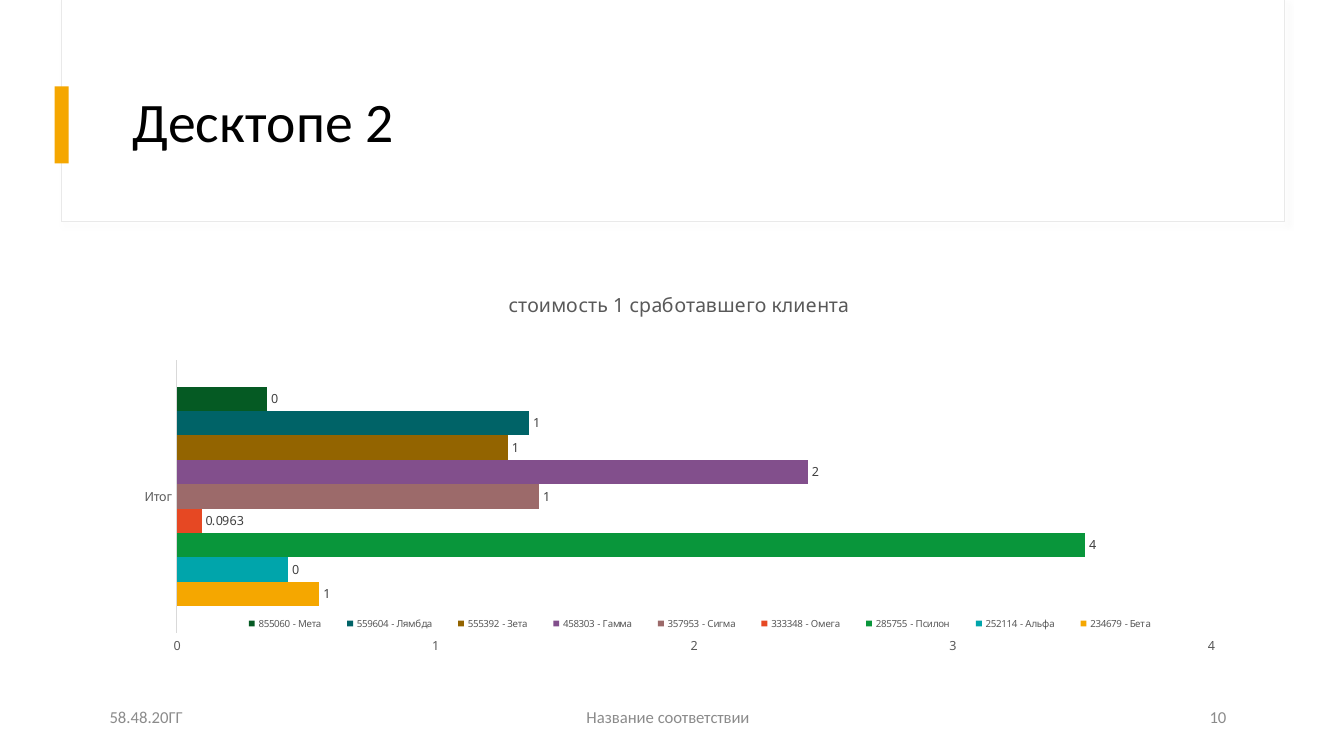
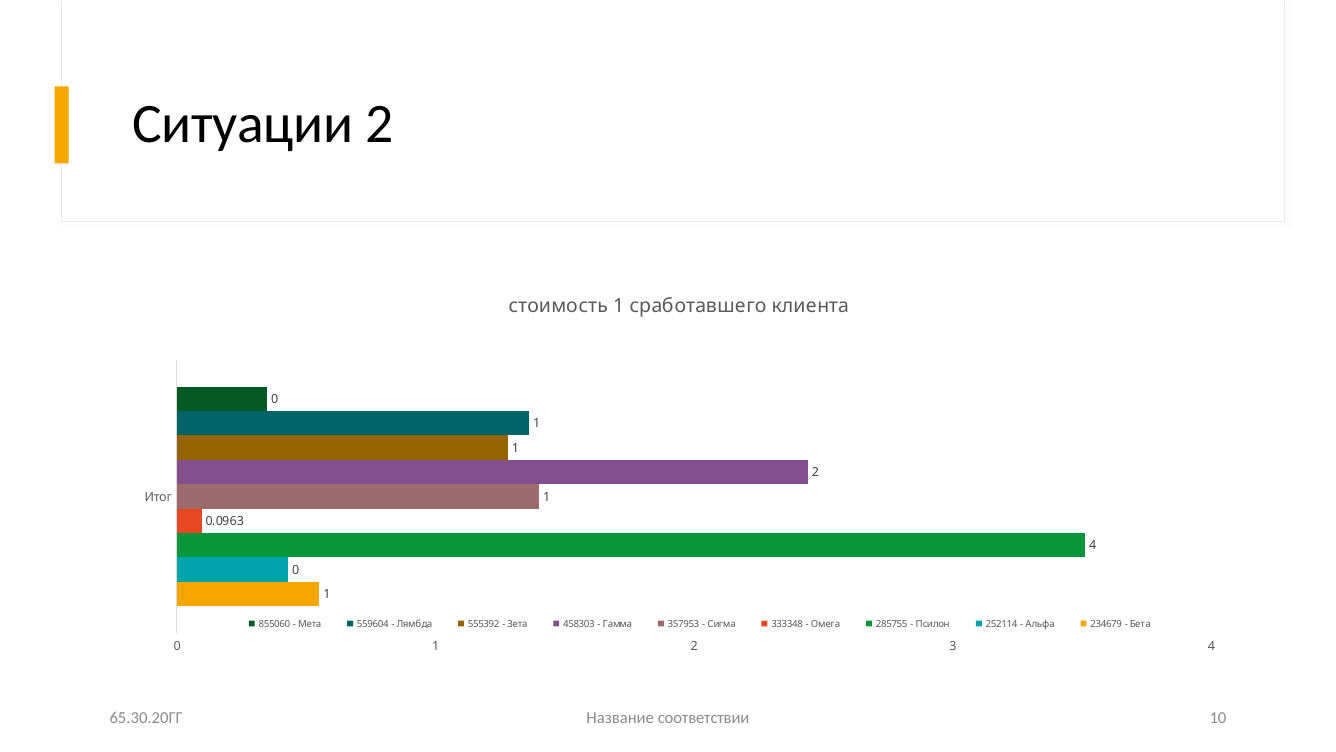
Десктопе: Десктопе -> Ситуации (243, 124)
58.48.20ГГ: 58.48.20ГГ -> 65.30.20ГГ (146, 718)
